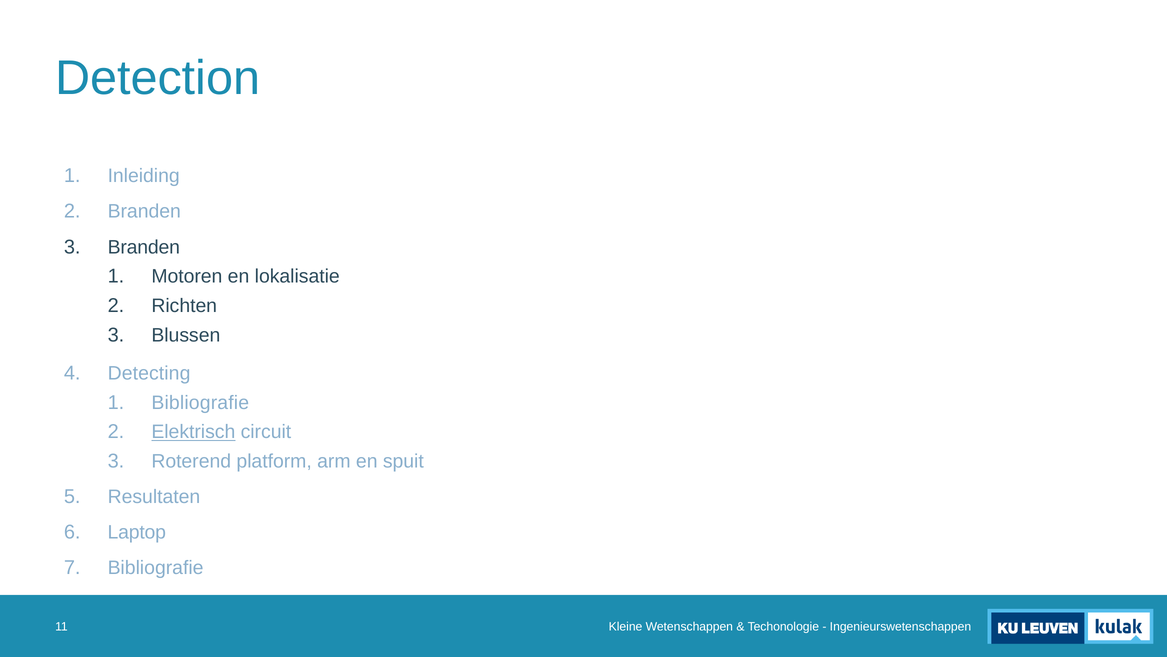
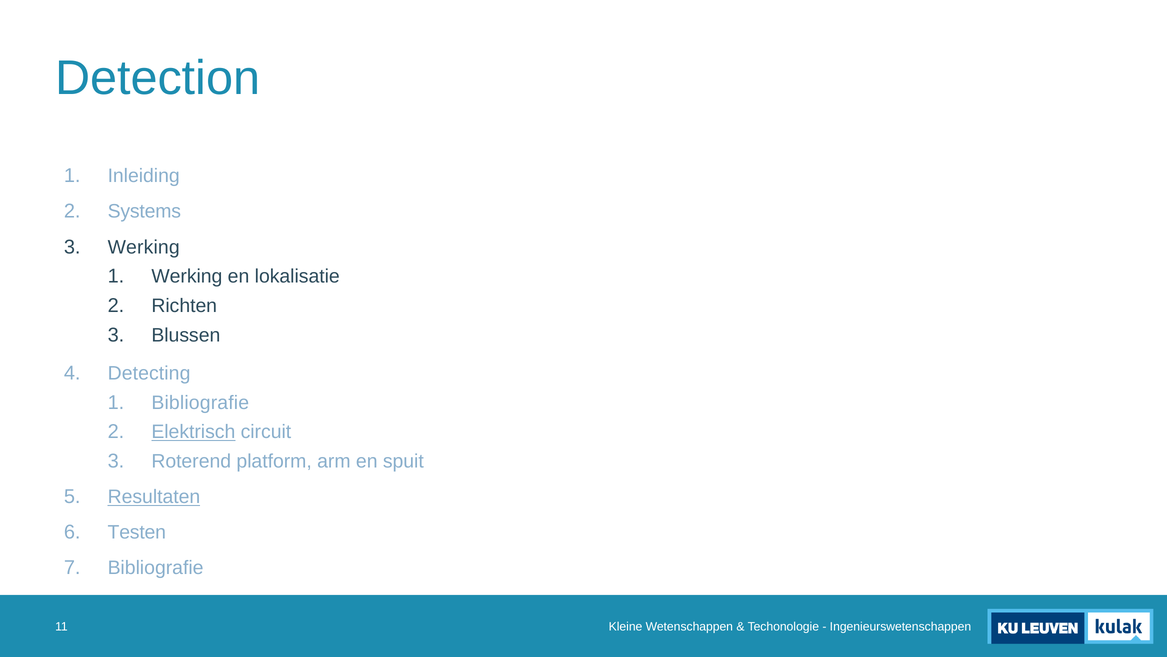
Branden: Branden -> Systems (144, 211)
Branden: Branden -> Werking (144, 247)
Motoren: Motoren -> Werking (187, 276)
Resultaten underline: none -> present (154, 497)
Laptop: Laptop -> Testen (137, 532)
